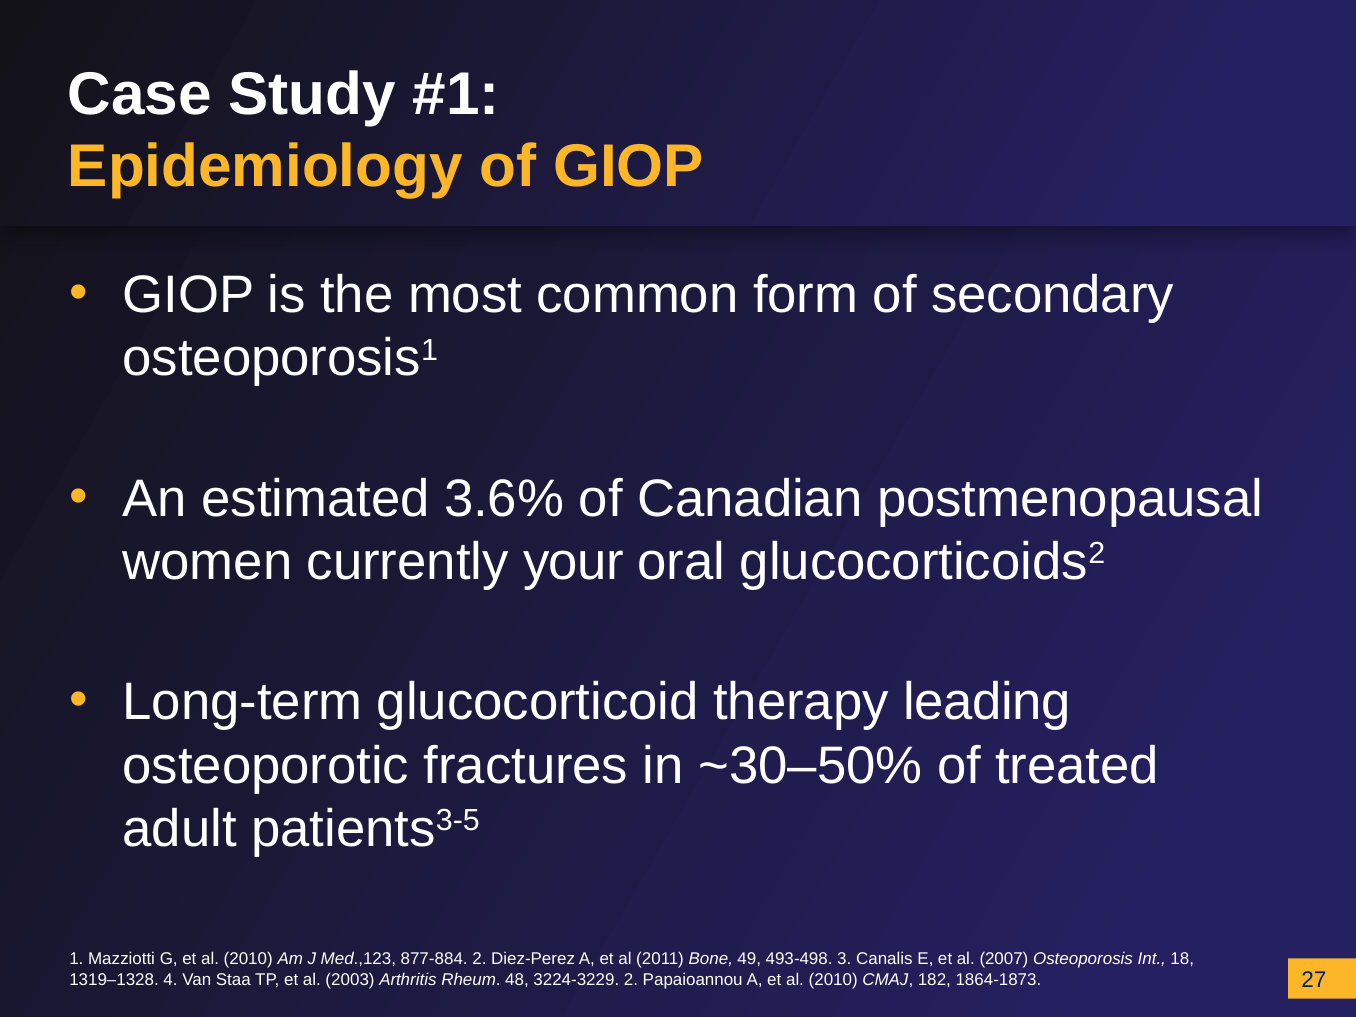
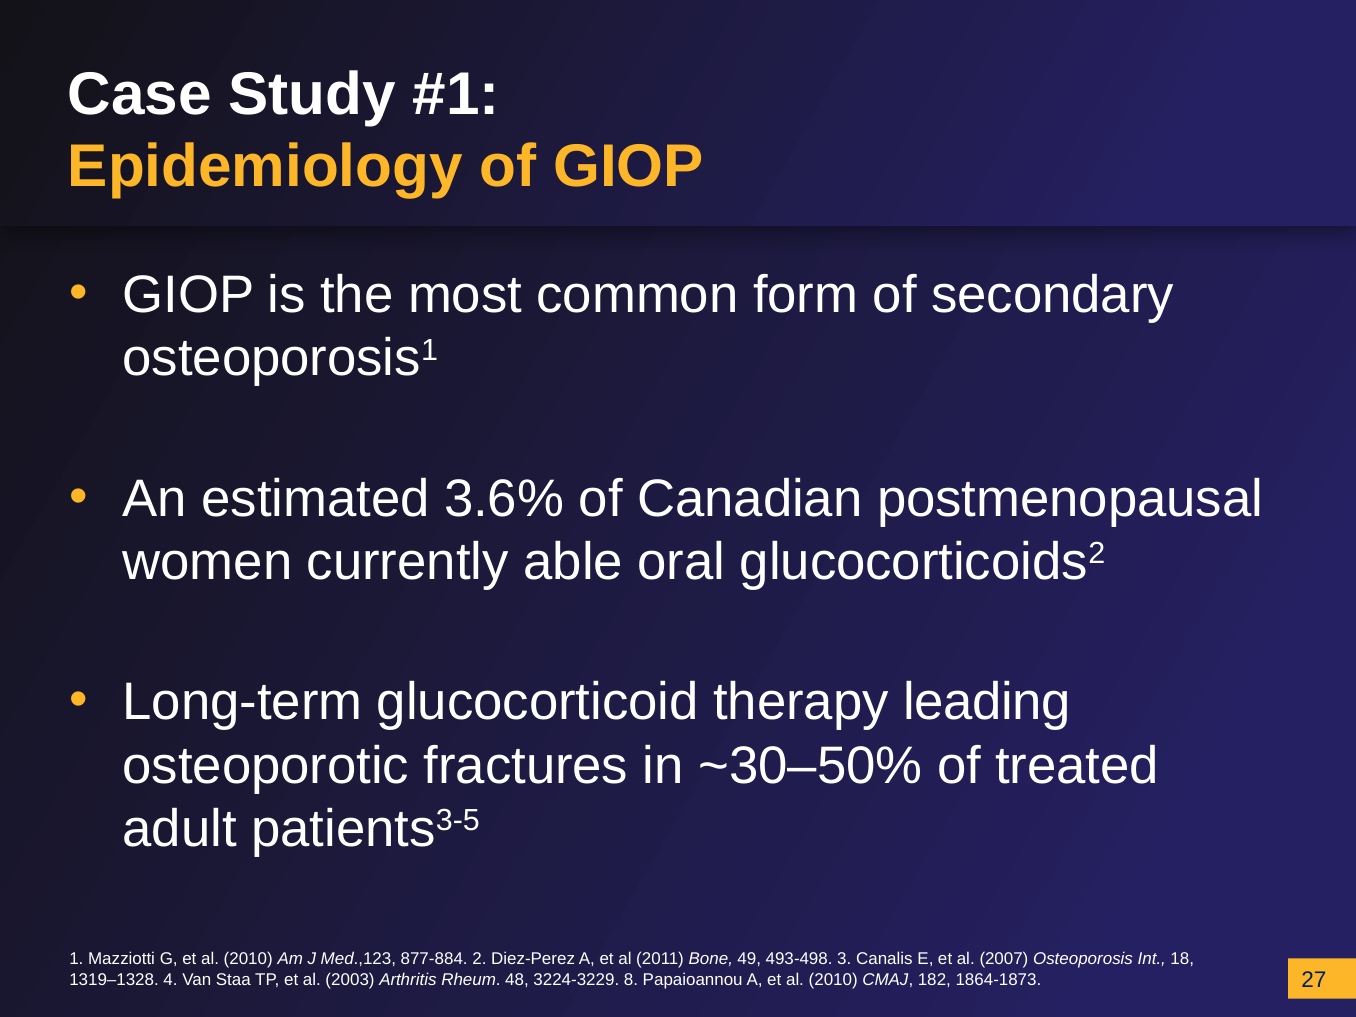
your: your -> able (573, 562)
3224-3229 2: 2 -> 8 (631, 980)
